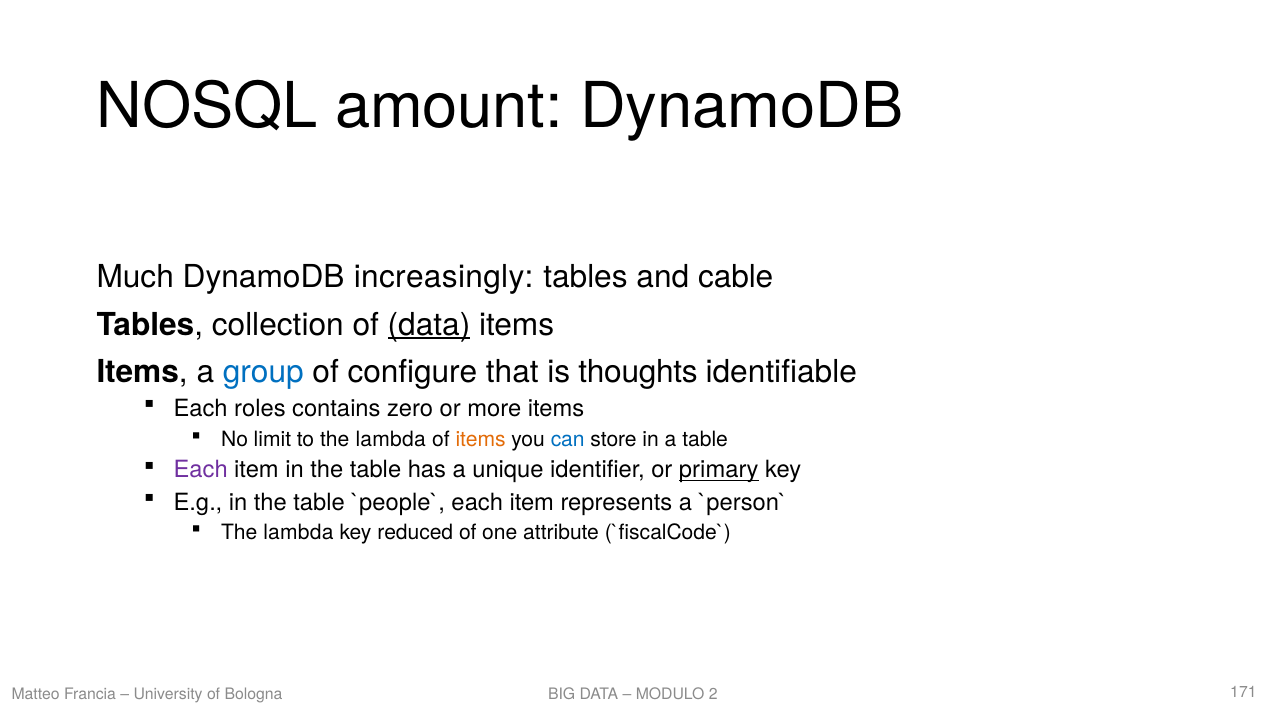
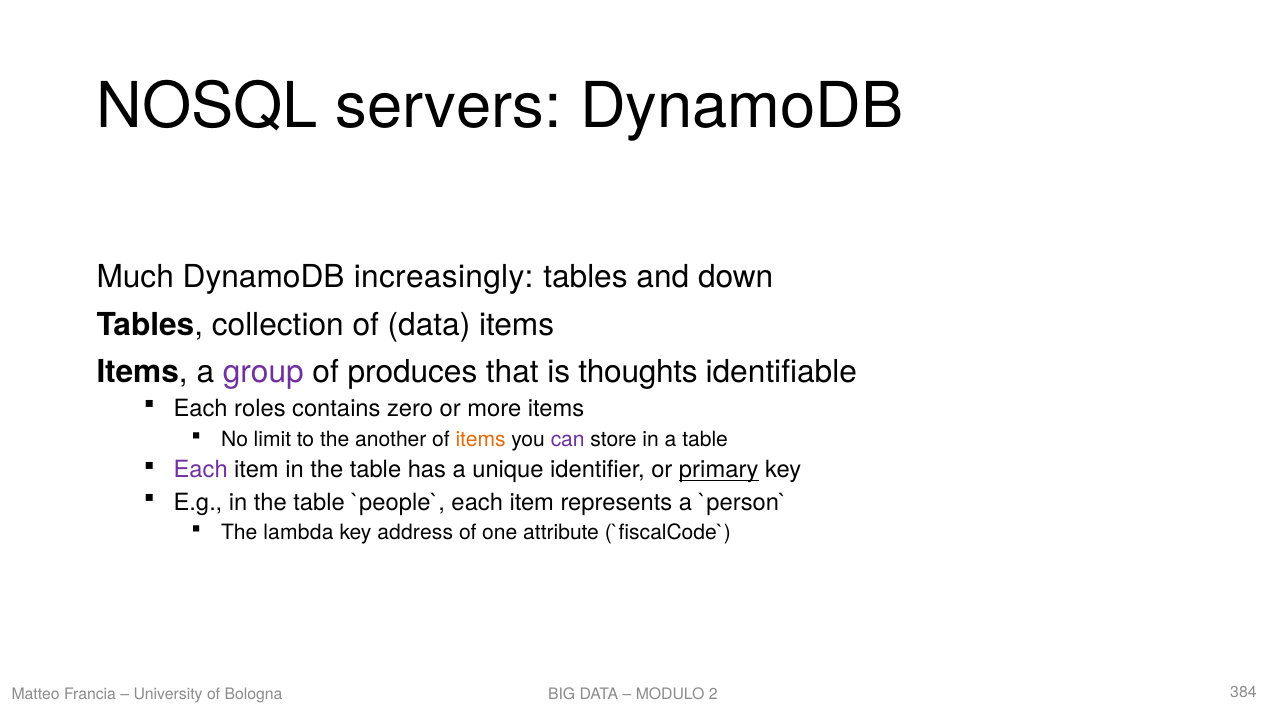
amount: amount -> servers (449, 106)
cable: cable -> down (736, 277)
data underline: present -> none (429, 325)
group colour: blue -> purple (263, 372)
configure: configure -> produces (412, 372)
to the lambda: lambda -> another (391, 439)
can colour: blue -> purple (568, 439)
reduced: reduced -> address (415, 533)
171: 171 -> 384 (1243, 692)
